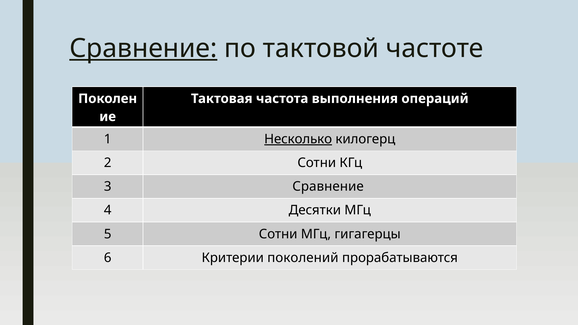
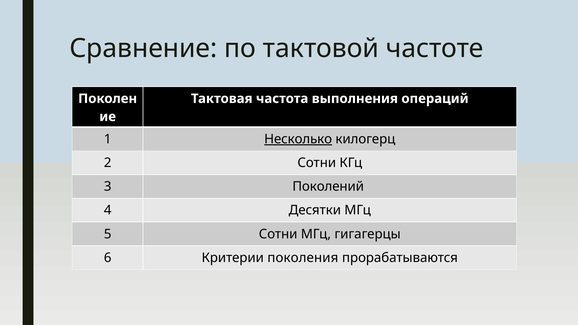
Сравнение underline: present -> none (143, 49)
3 Сравнение: Сравнение -> Поколений (328, 187)
поколений: поколений -> поколения (303, 258)
